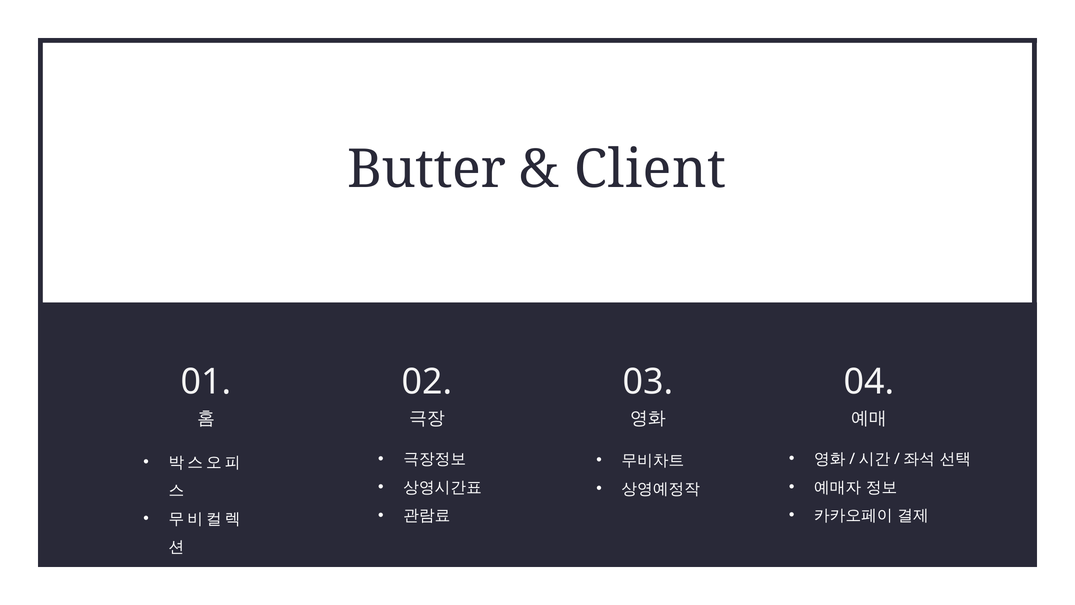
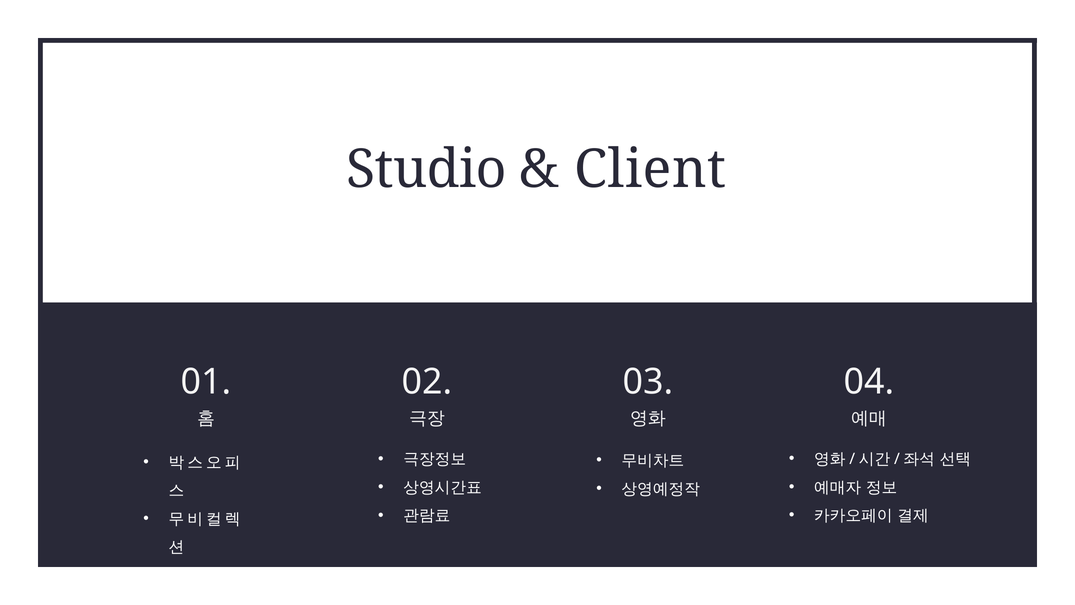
Butter: Butter -> Studio (427, 169)
